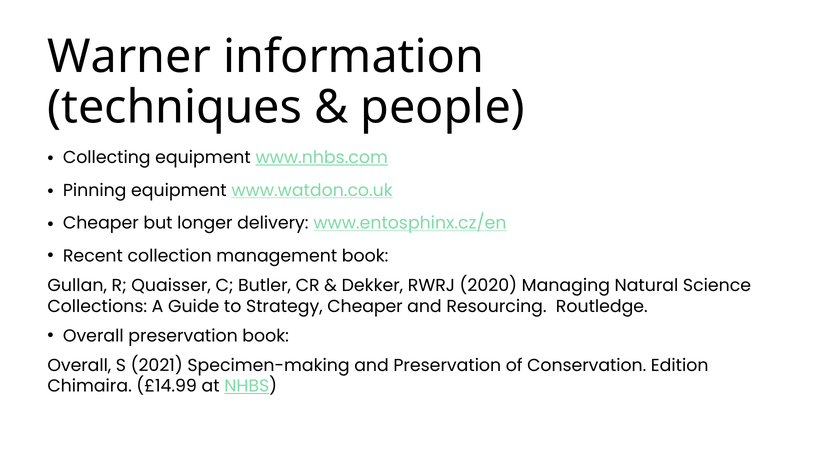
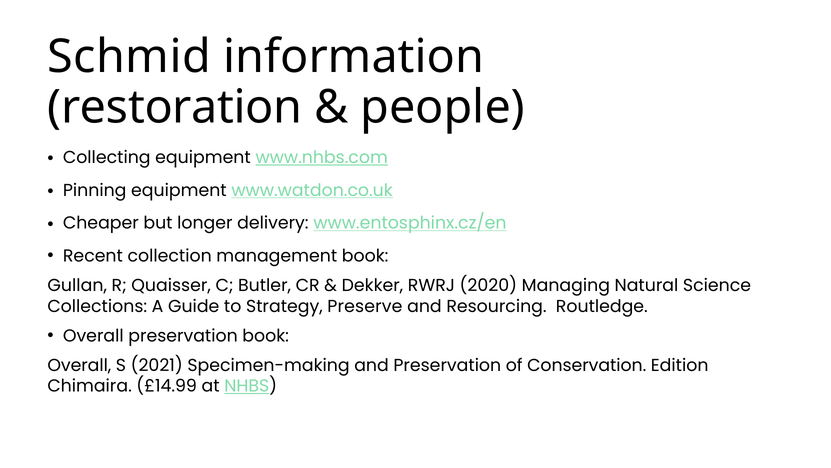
Warner: Warner -> Schmid (129, 57)
techniques: techniques -> restoration (175, 107)
Strategy Cheaper: Cheaper -> Preserve (365, 306)
